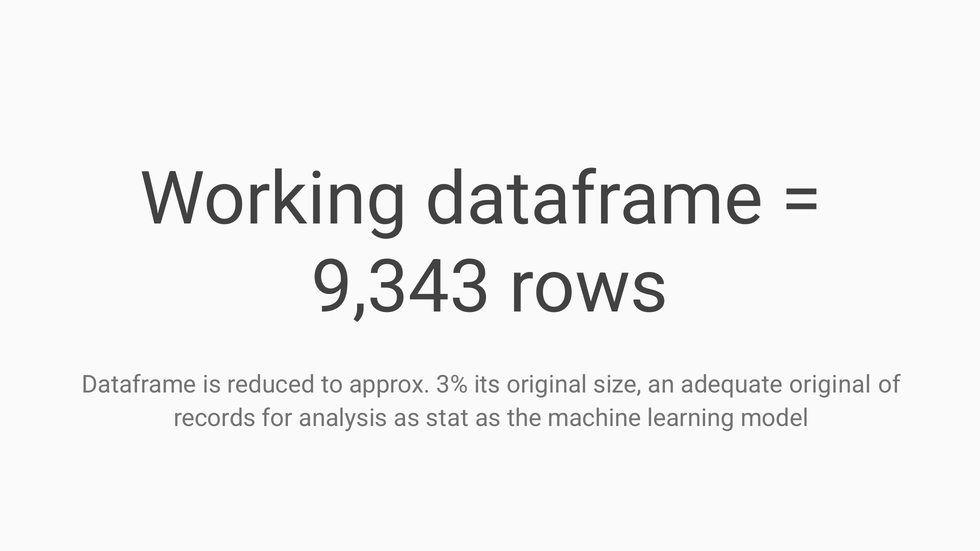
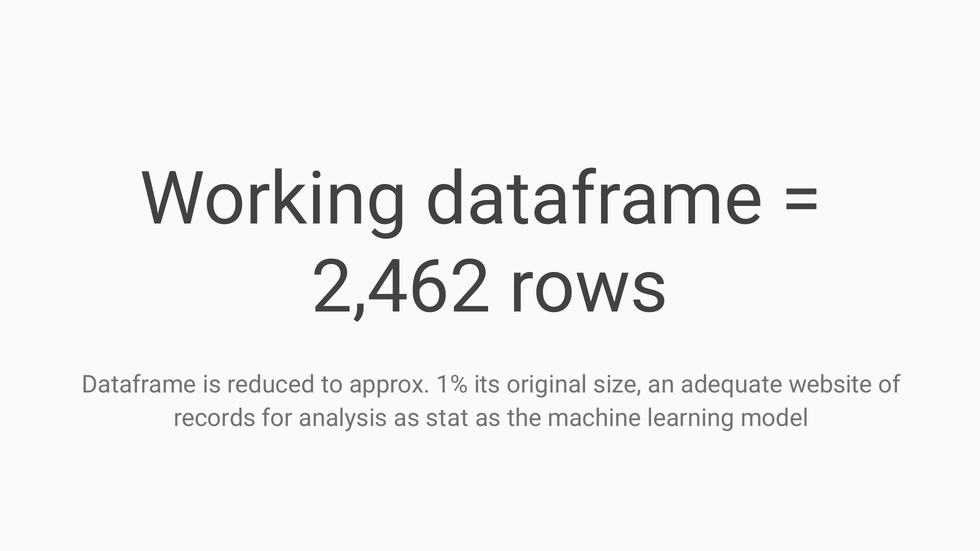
9,343: 9,343 -> 2,462 (401, 288)
3%: 3% -> 1% (452, 385)
adequate original: original -> website (830, 385)
